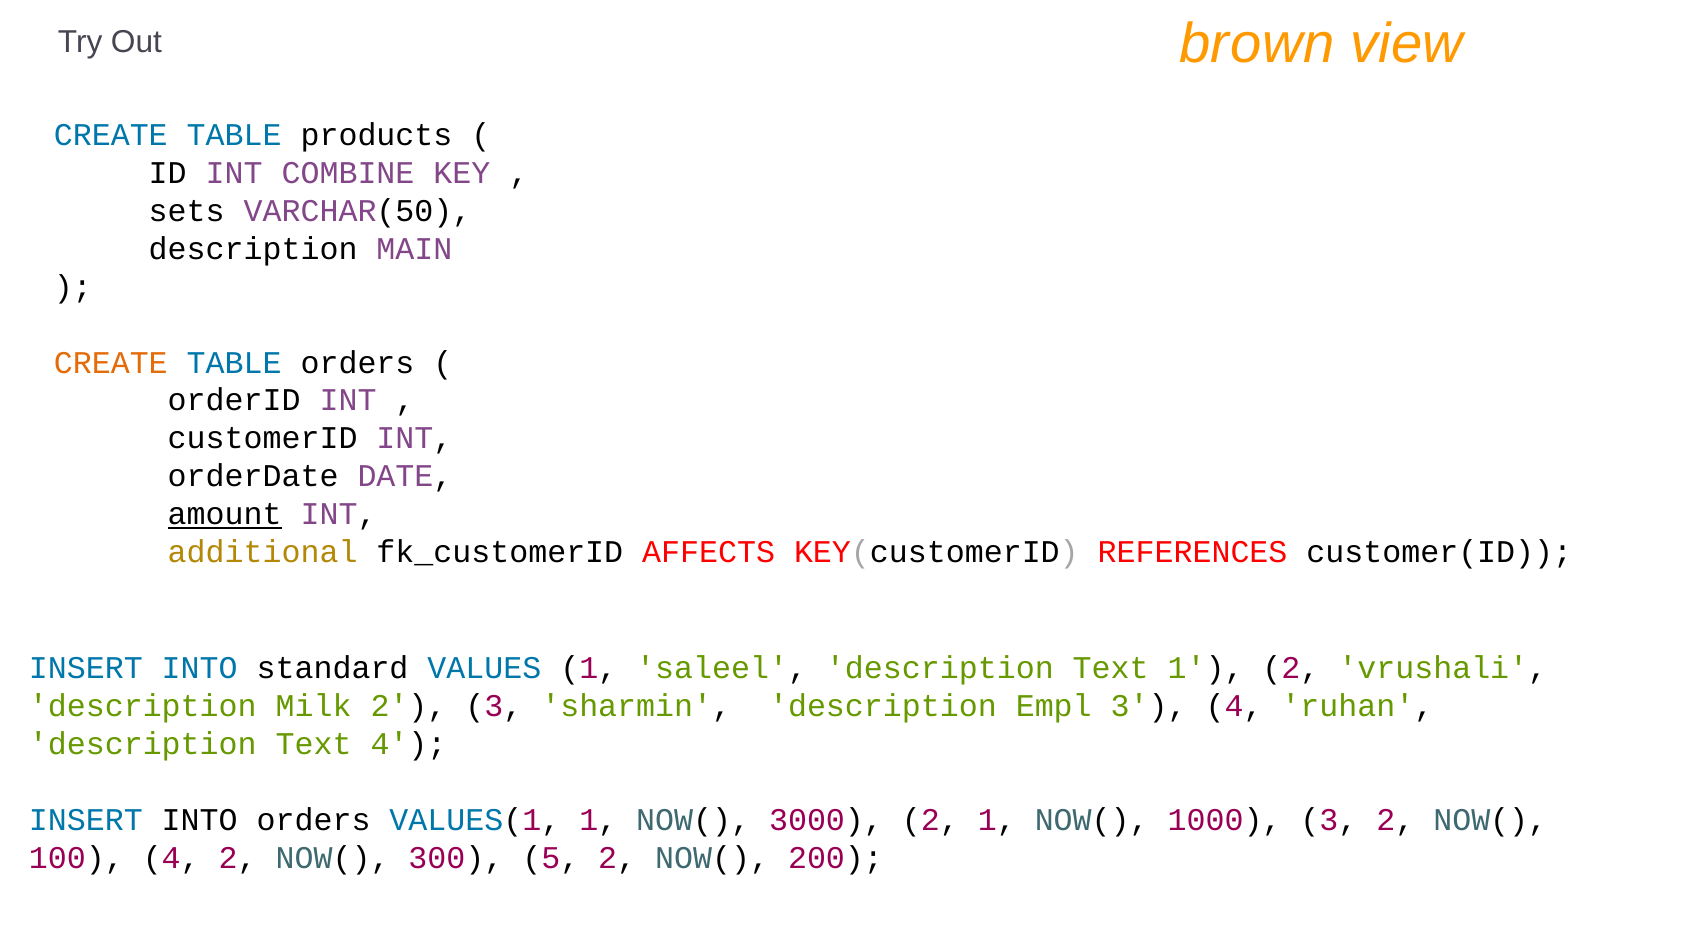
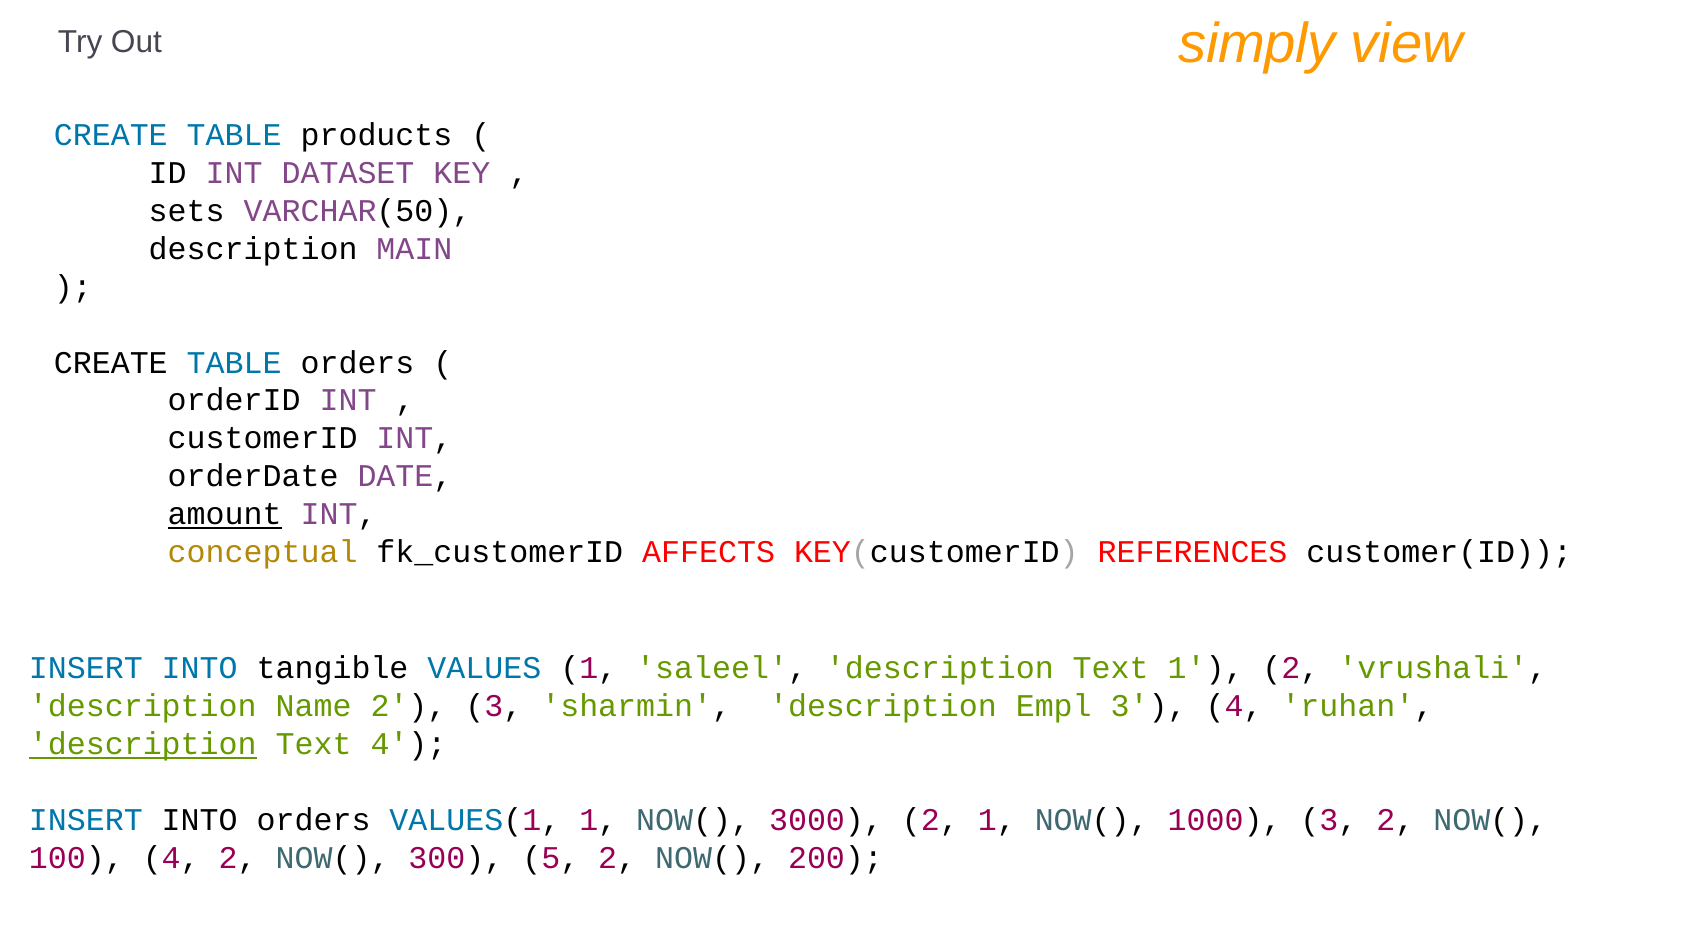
brown: brown -> simply (1257, 44)
COMBINE: COMBINE -> DATASET (348, 173)
CREATE colour: orange -> black (111, 363)
additional: additional -> conceptual (263, 552)
standard: standard -> tangible (333, 668)
Milk: Milk -> Name (314, 706)
description underline: none -> present (143, 744)
